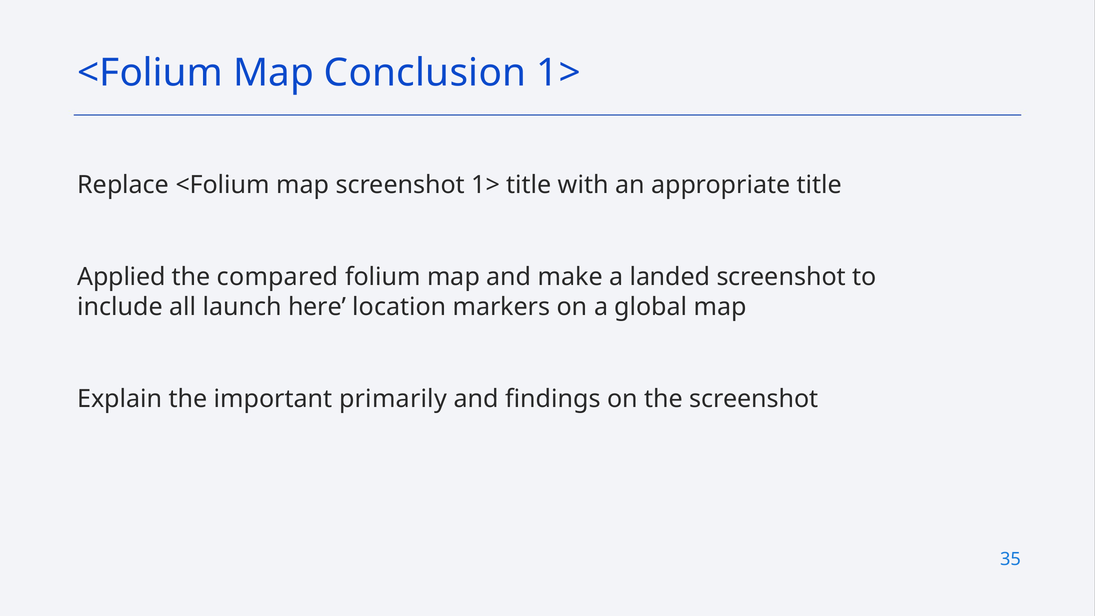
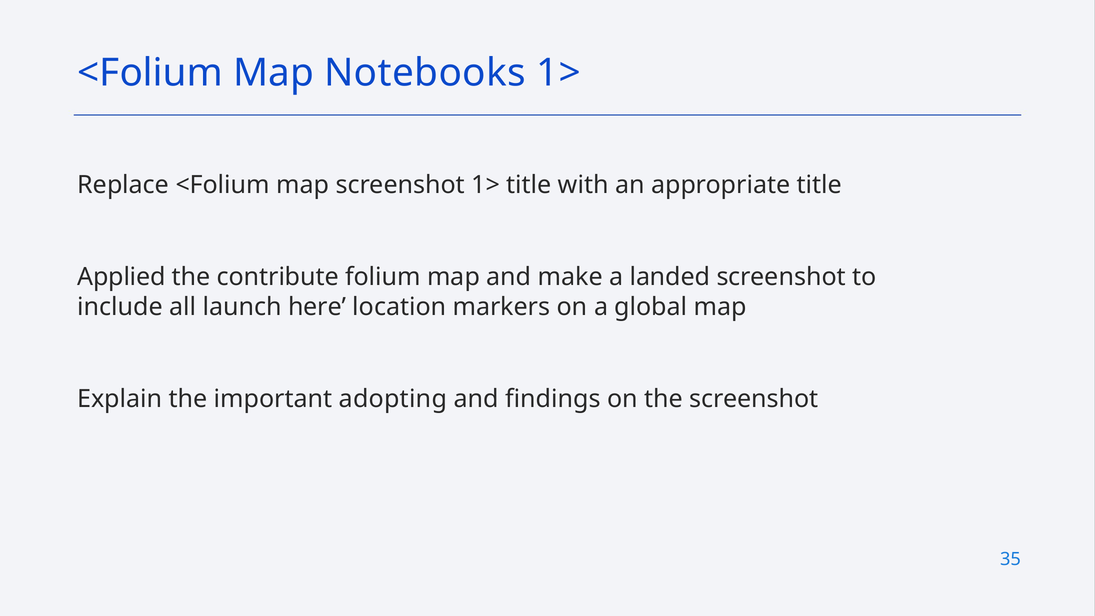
Conclusion: Conclusion -> Notebooks (425, 73)
compared: compared -> contribute (278, 277)
primarily: primarily -> adopting (393, 399)
